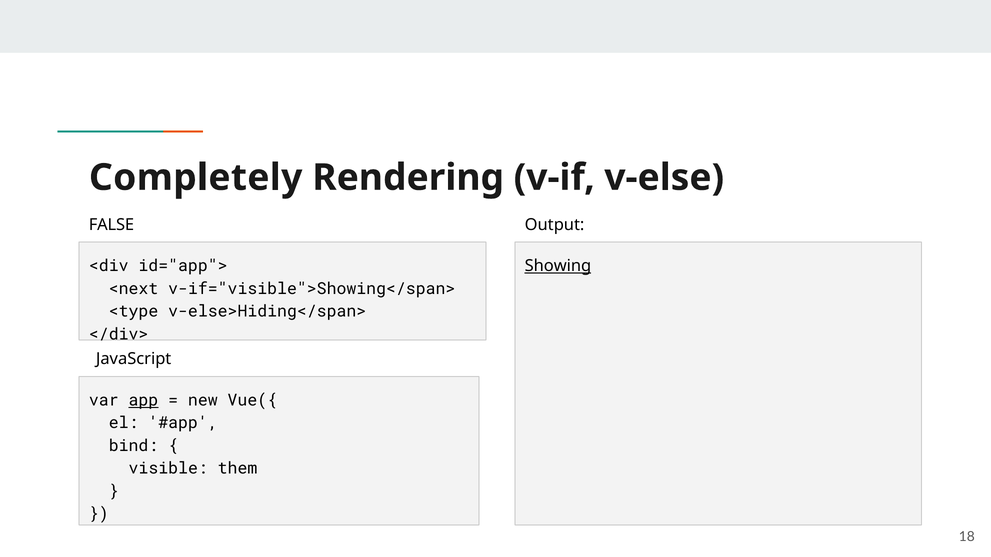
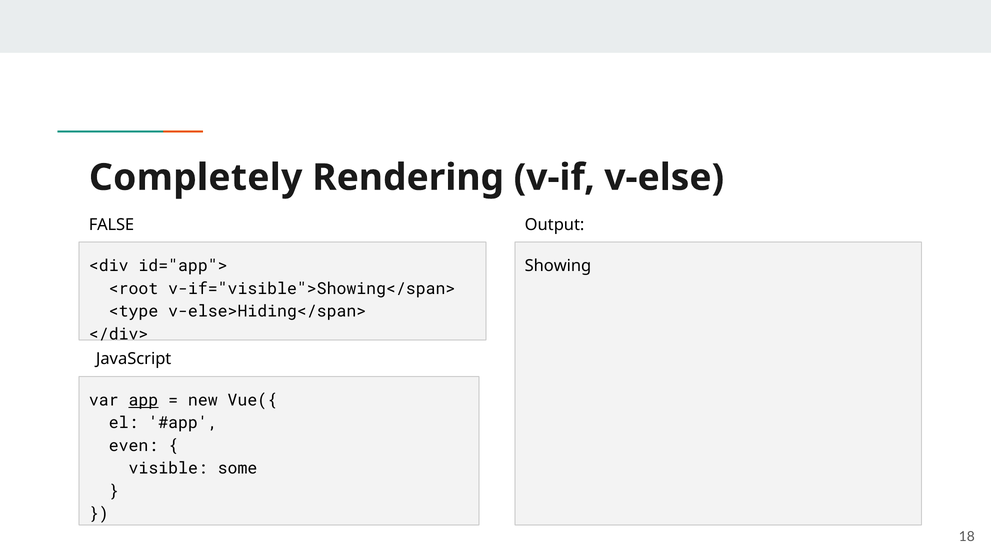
Showing underline: present -> none (558, 266)
<next: <next -> <root (134, 289)
bind: bind -> even (134, 446)
them: them -> some (238, 469)
